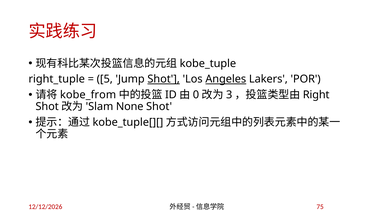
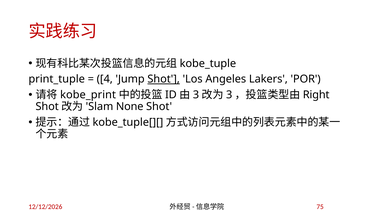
right_tuple: right_tuple -> print_tuple (57, 79)
5: 5 -> 4 (105, 79)
Angeles underline: present -> none (226, 79)
kobe_from: kobe_from -> kobe_print (88, 95)
0: 0 -> 3 (196, 95)
